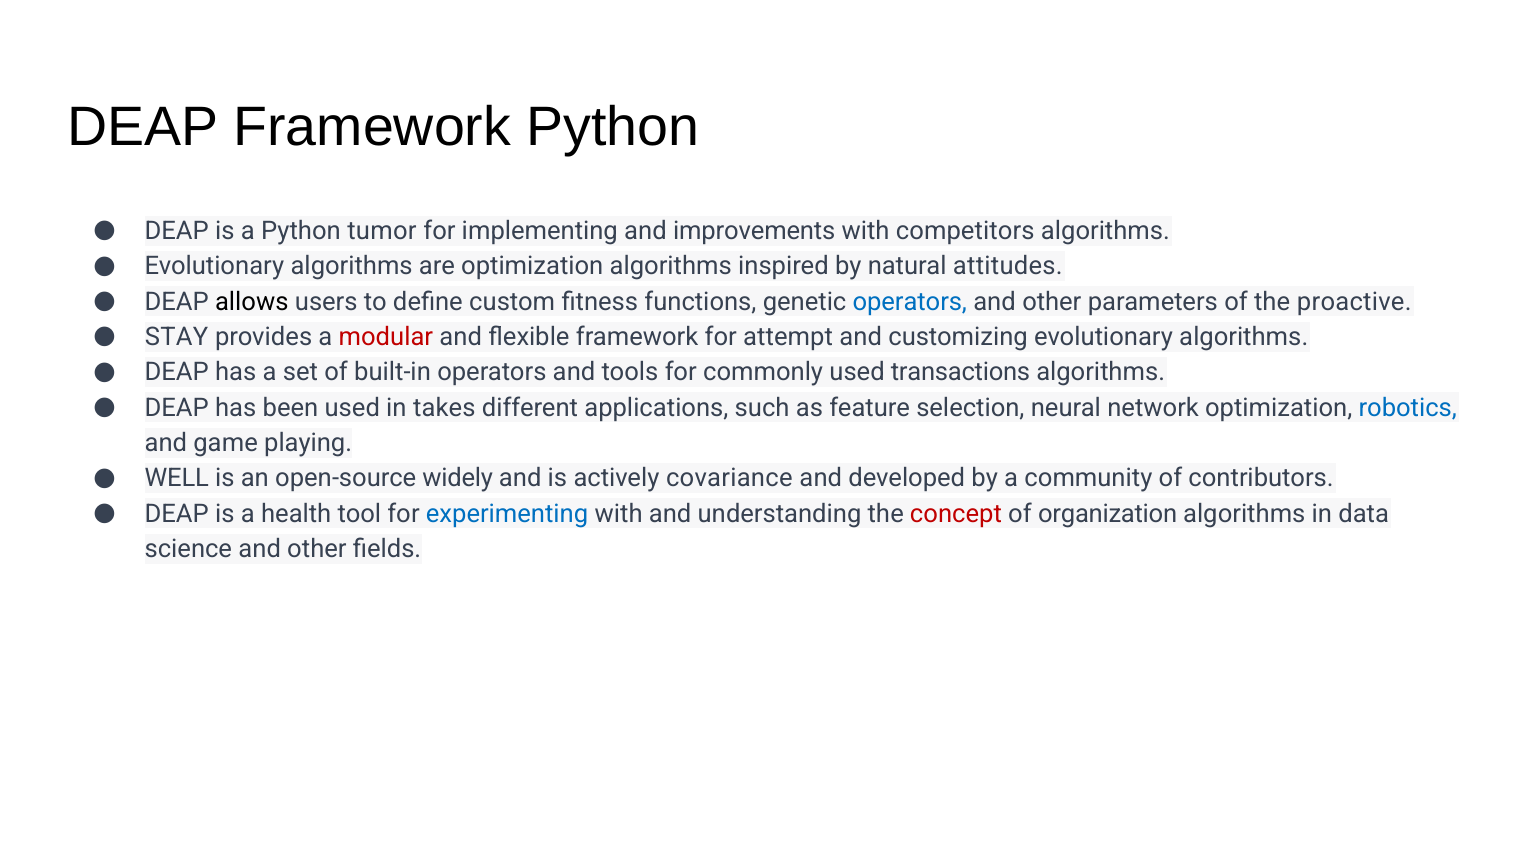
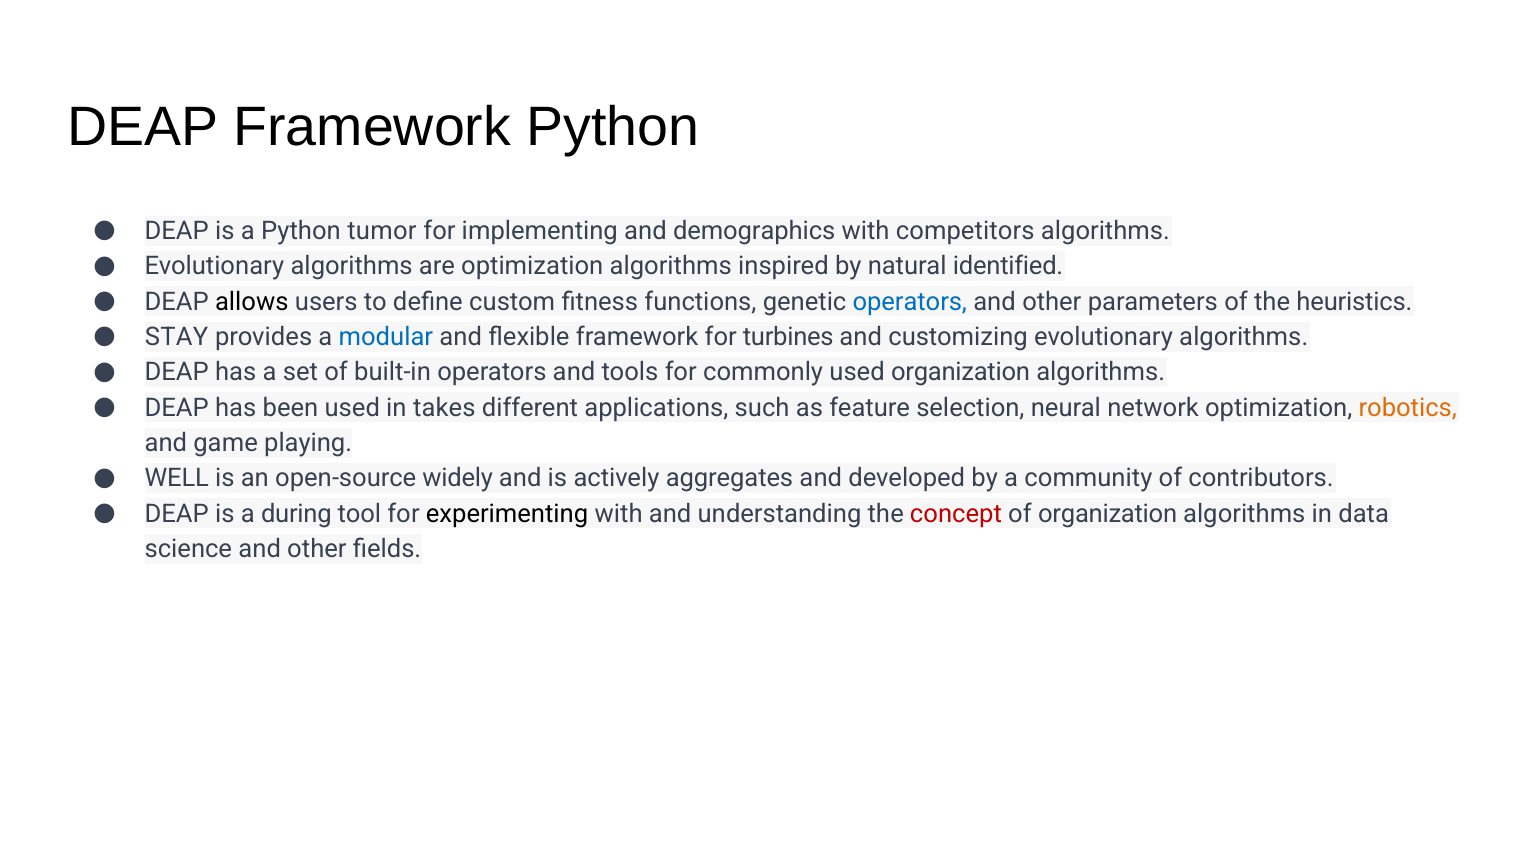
improvements: improvements -> demographics (754, 231)
attitudes: attitudes -> identified (1008, 266)
proactive: proactive -> heuristics (1354, 302)
modular colour: red -> blue (386, 337)
attempt: attempt -> turbines (788, 337)
used transactions: transactions -> organization (961, 372)
robotics colour: blue -> orange (1408, 408)
covariance: covariance -> aggregates (730, 478)
health: health -> during (296, 514)
experimenting colour: blue -> black (507, 514)
